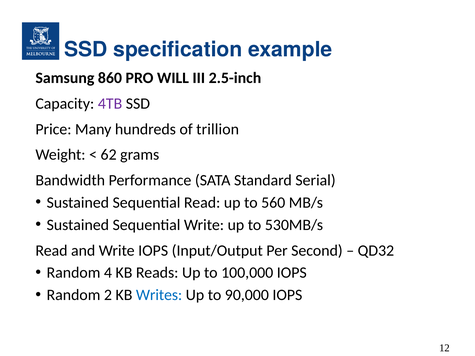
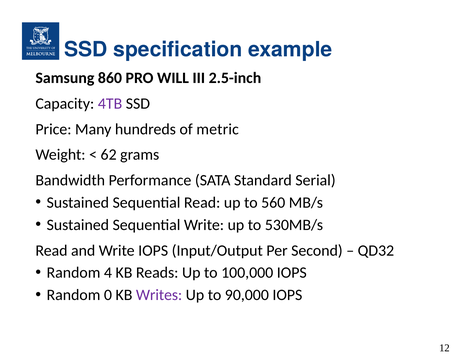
trillion: trillion -> metric (218, 129)
2: 2 -> 0 (108, 295)
Writes colour: blue -> purple (159, 295)
